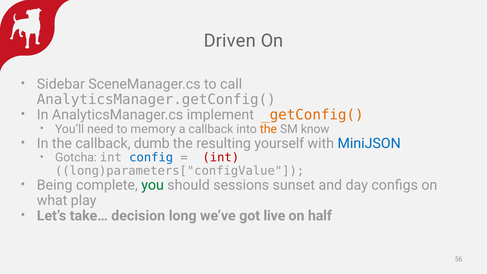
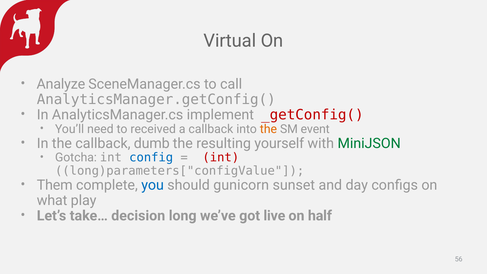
Driven: Driven -> Virtual (230, 41)
Sidebar: Sidebar -> Analyze (61, 84)
_getConfig( colour: orange -> red (312, 115)
memory: memory -> received (153, 129)
know: know -> event (315, 129)
MiniJSON colour: blue -> green (369, 143)
Being: Being -> Them (55, 185)
you colour: green -> blue (153, 185)
sessions: sessions -> gunicorn (241, 185)
